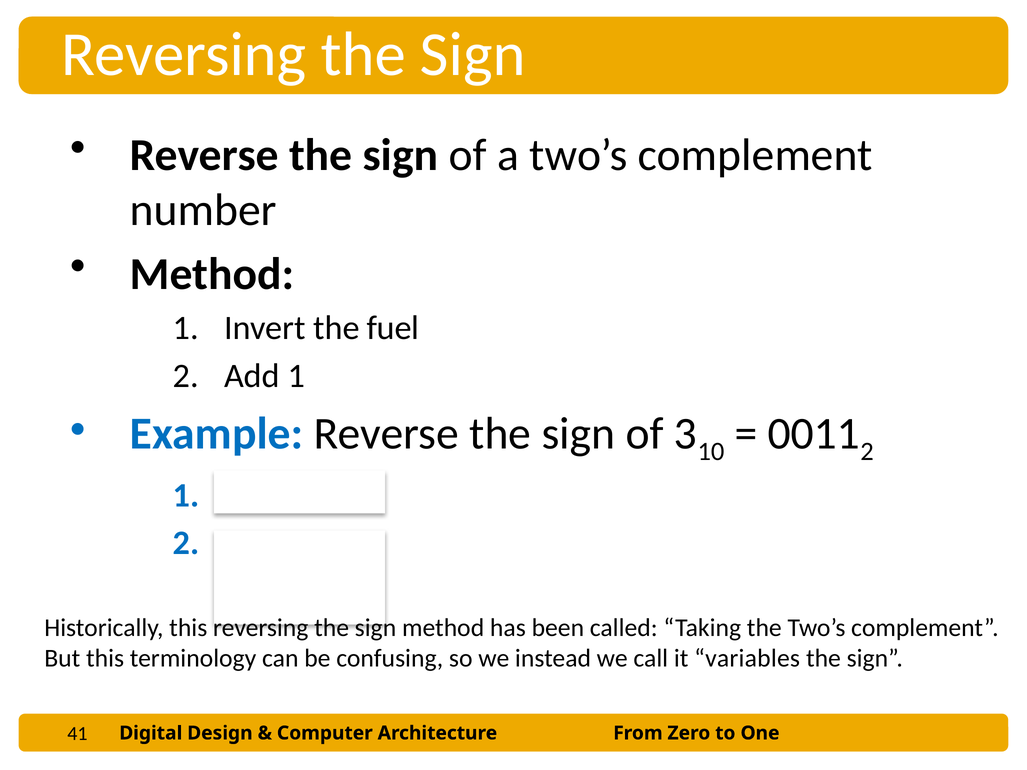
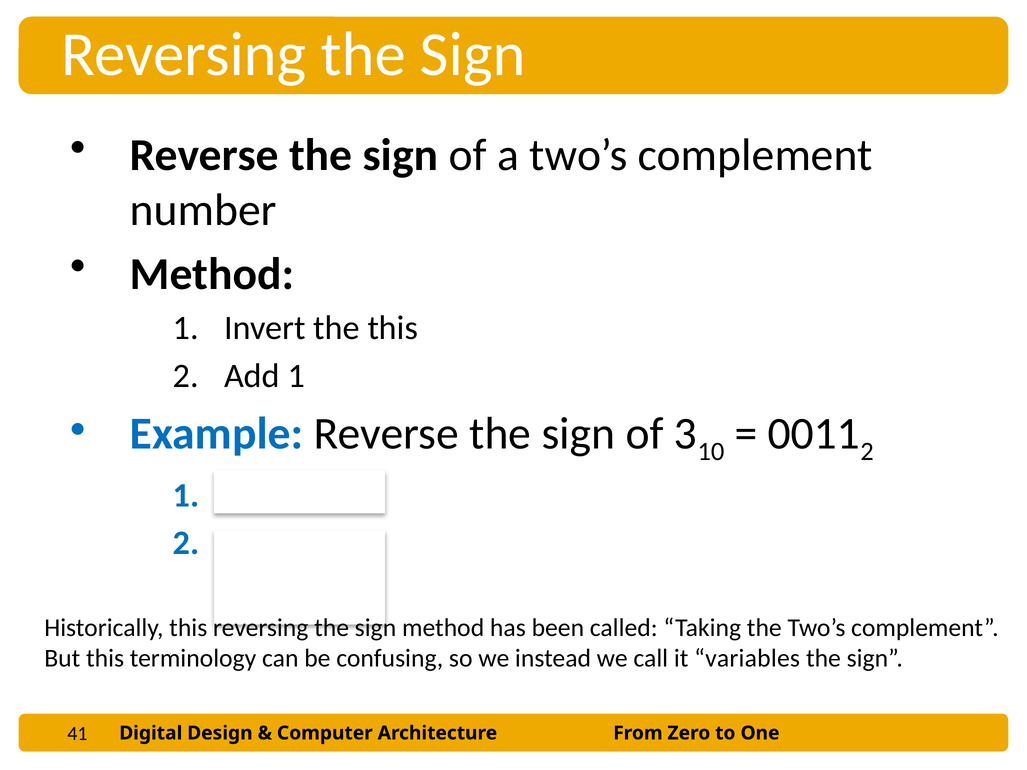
the fuel: fuel -> this (393, 328)
